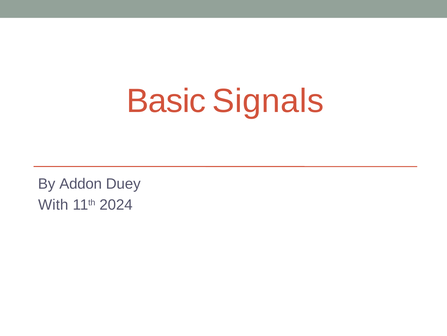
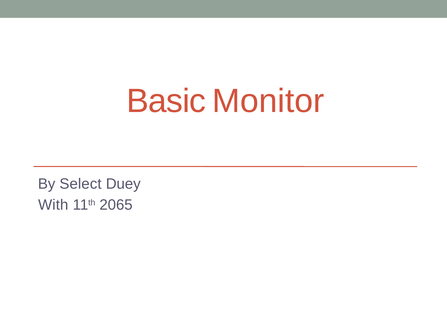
Signals: Signals -> Monitor (268, 101)
Addon: Addon -> Select (81, 184)
2024: 2024 -> 2065 (116, 204)
